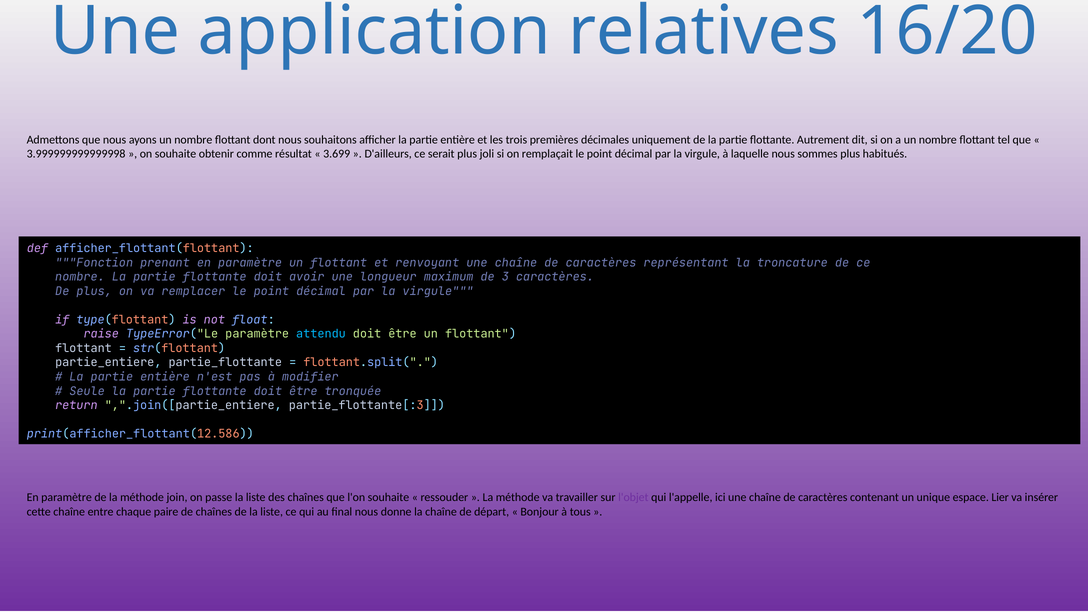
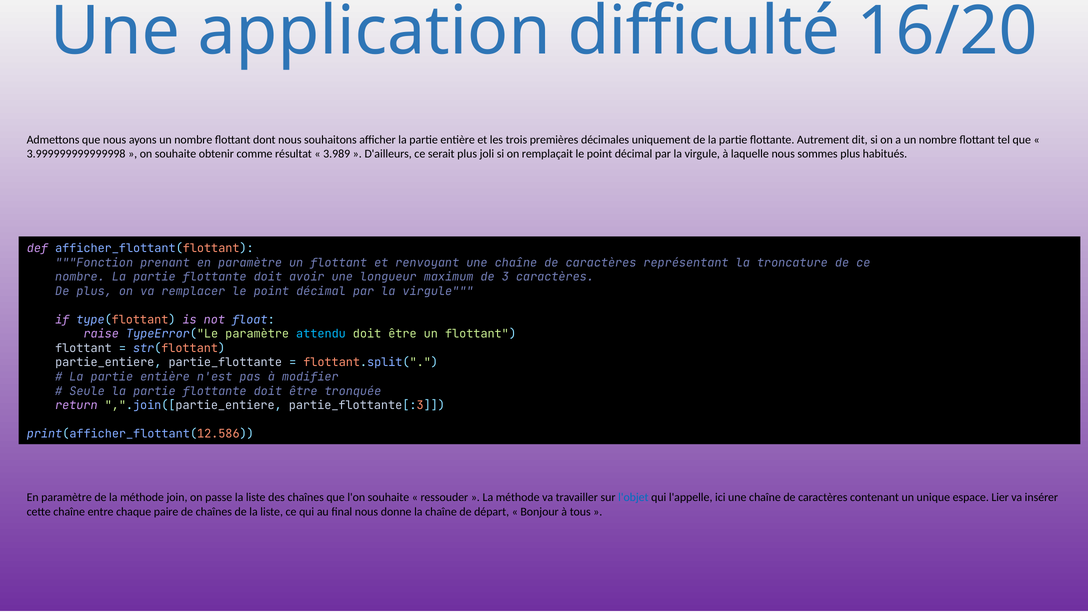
relatives: relatives -> difficulté (704, 31)
3.699: 3.699 -> 3.989 (337, 154)
l'objet colour: purple -> blue (633, 498)
